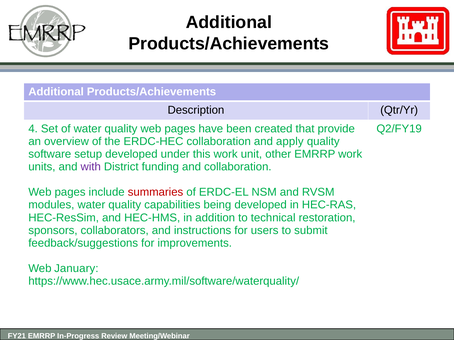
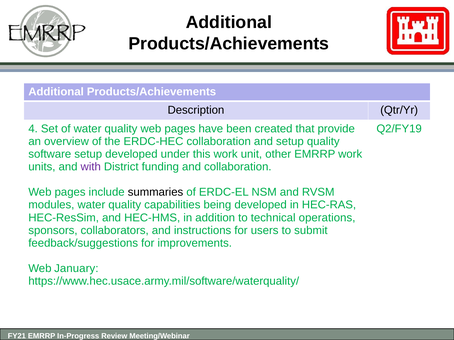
and apply: apply -> setup (290, 142)
summaries colour: red -> black (156, 193)
restoration: restoration -> operations (327, 218)
